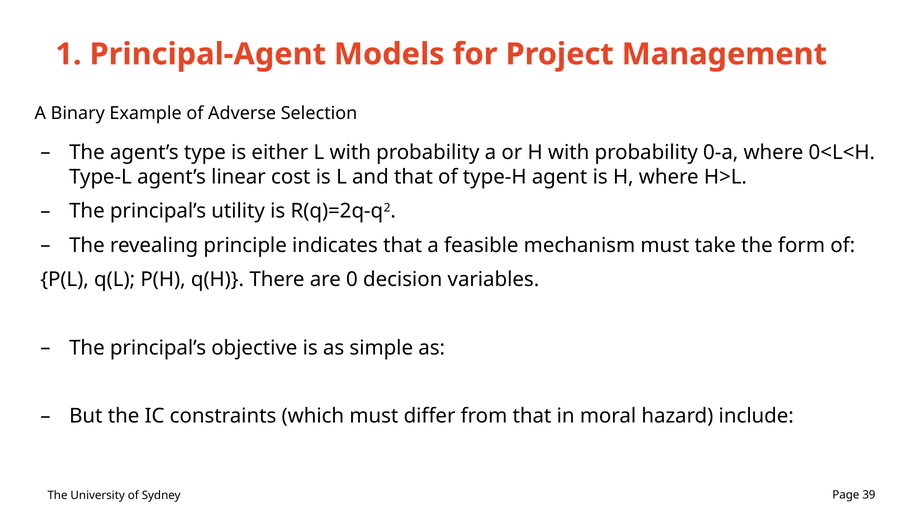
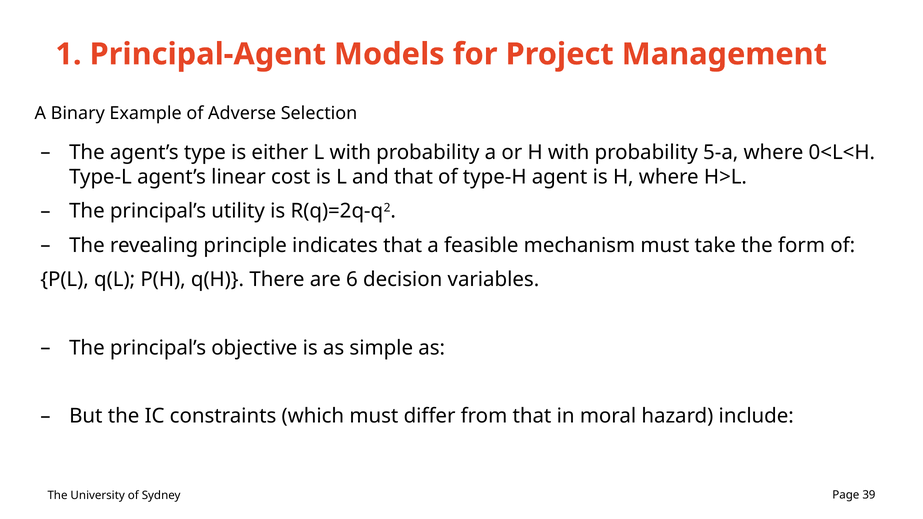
0-a: 0-a -> 5-a (721, 153)
0: 0 -> 6 (352, 280)
